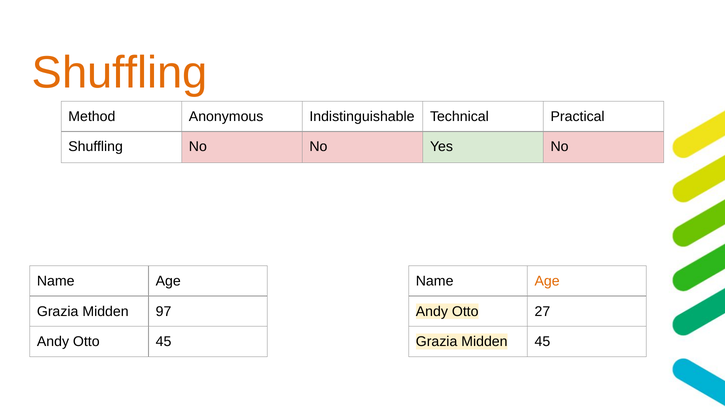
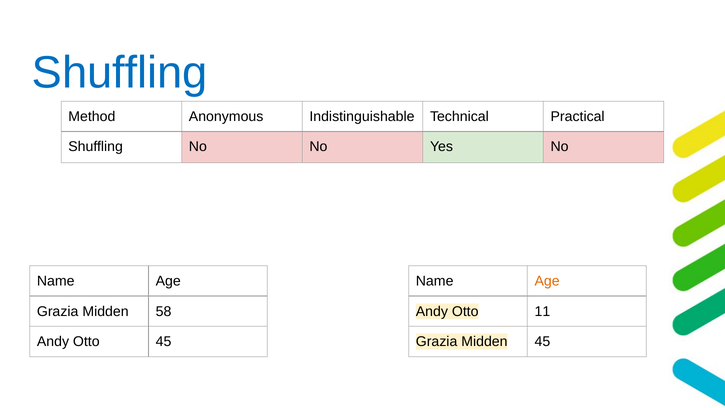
Shuffling colour: orange -> blue (120, 73)
97: 97 -> 58 (164, 311)
27: 27 -> 11 (542, 311)
